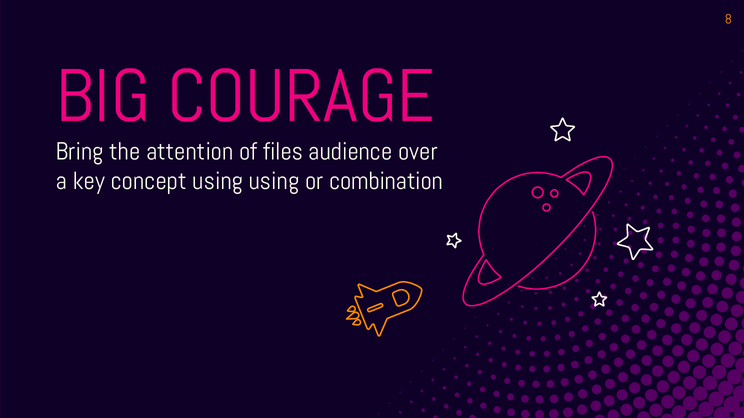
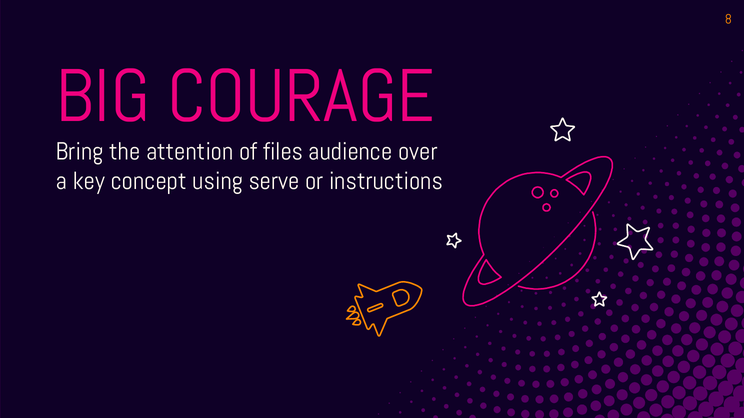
using using: using -> serve (274, 181)
combination: combination -> instructions (386, 181)
